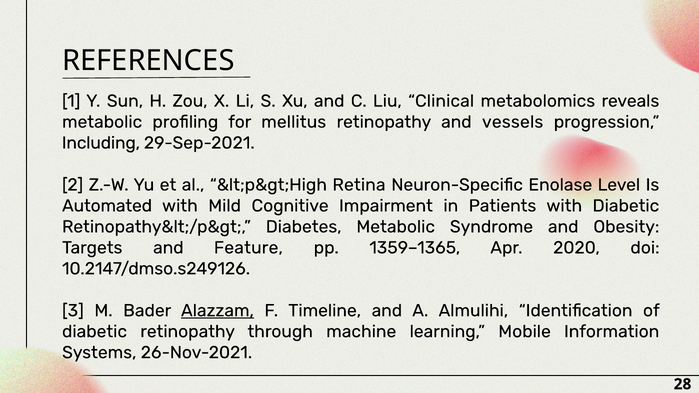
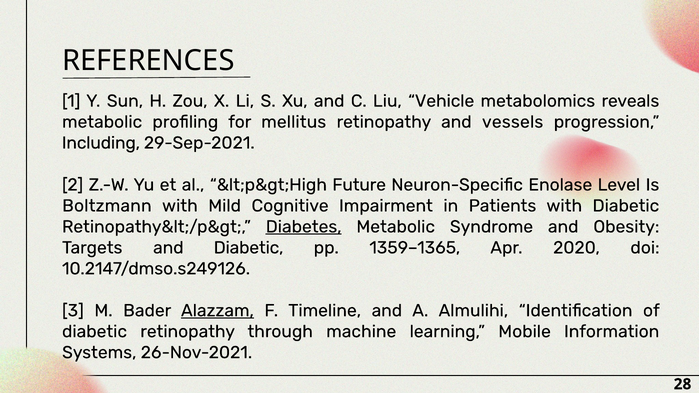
Clinical: Clinical -> Vehicle (441, 101)
Retina: Retina -> Future (359, 185)
Automated: Automated -> Boltzmann (107, 206)
Diabetes underline: none -> present (304, 227)
and Feature: Feature -> Diabetic (249, 248)
